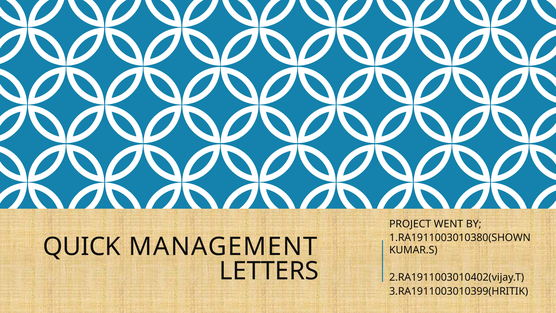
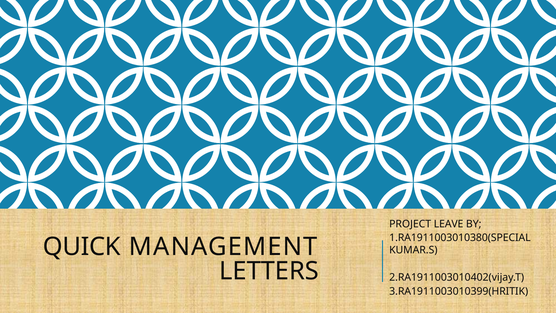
WENT: WENT -> LEAVE (449, 224)
1.RA1911003010380(SHOWN: 1.RA1911003010380(SHOWN -> 1.RA1911003010380(SPECIAL (460, 237)
